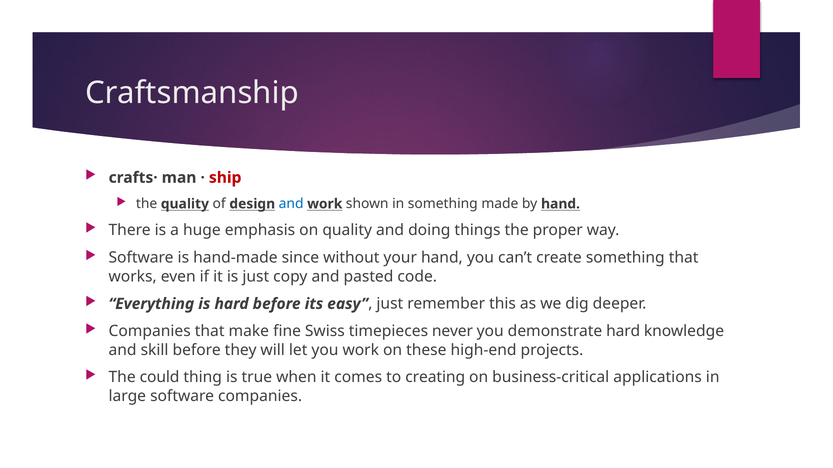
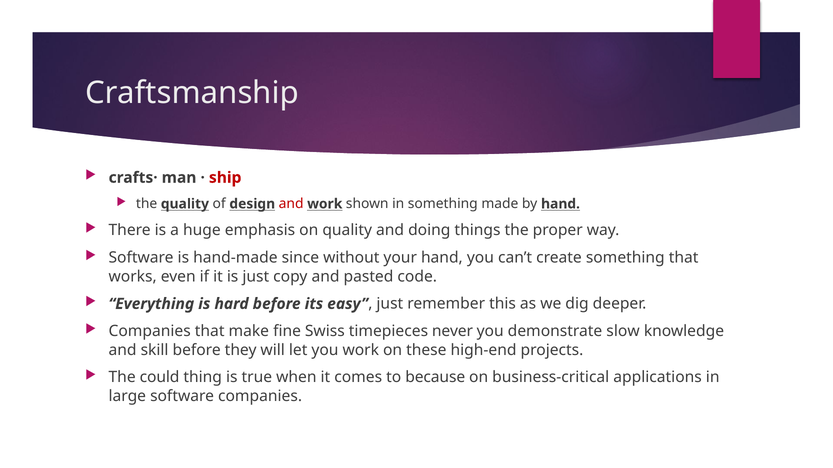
and colour: blue -> red (291, 204)
demonstrate hard: hard -> slow (623, 332)
creating: creating -> because (435, 378)
